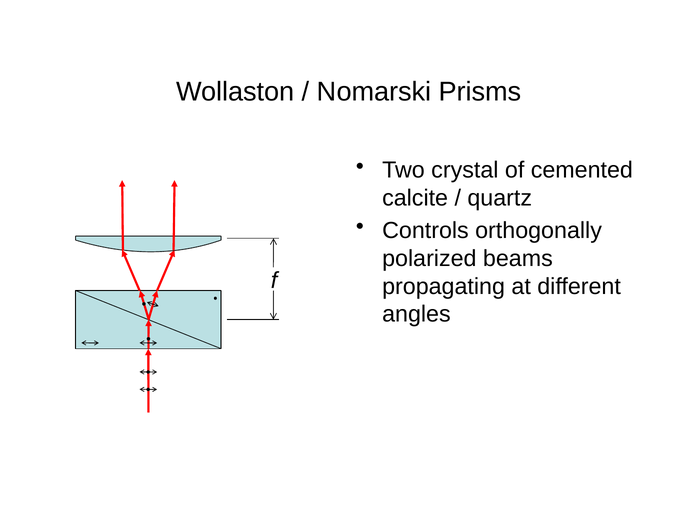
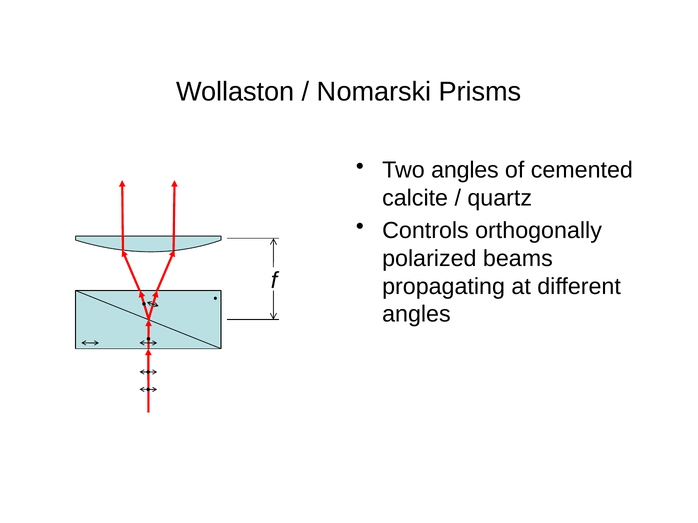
Two crystal: crystal -> angles (465, 170)
